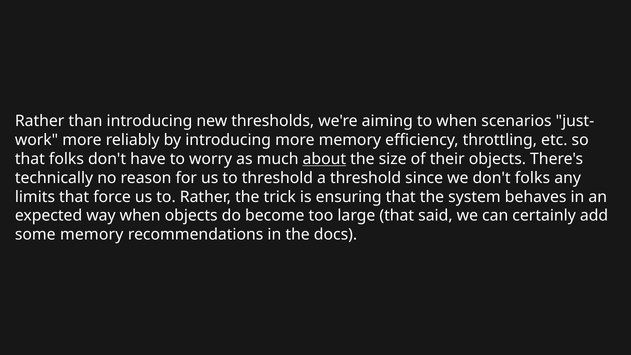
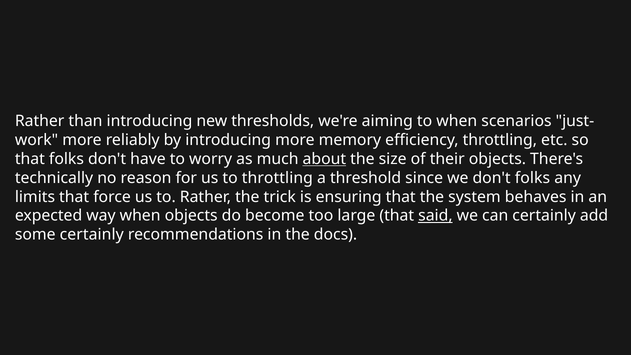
to threshold: threshold -> throttling (277, 178)
said underline: none -> present (435, 216)
some memory: memory -> certainly (92, 235)
